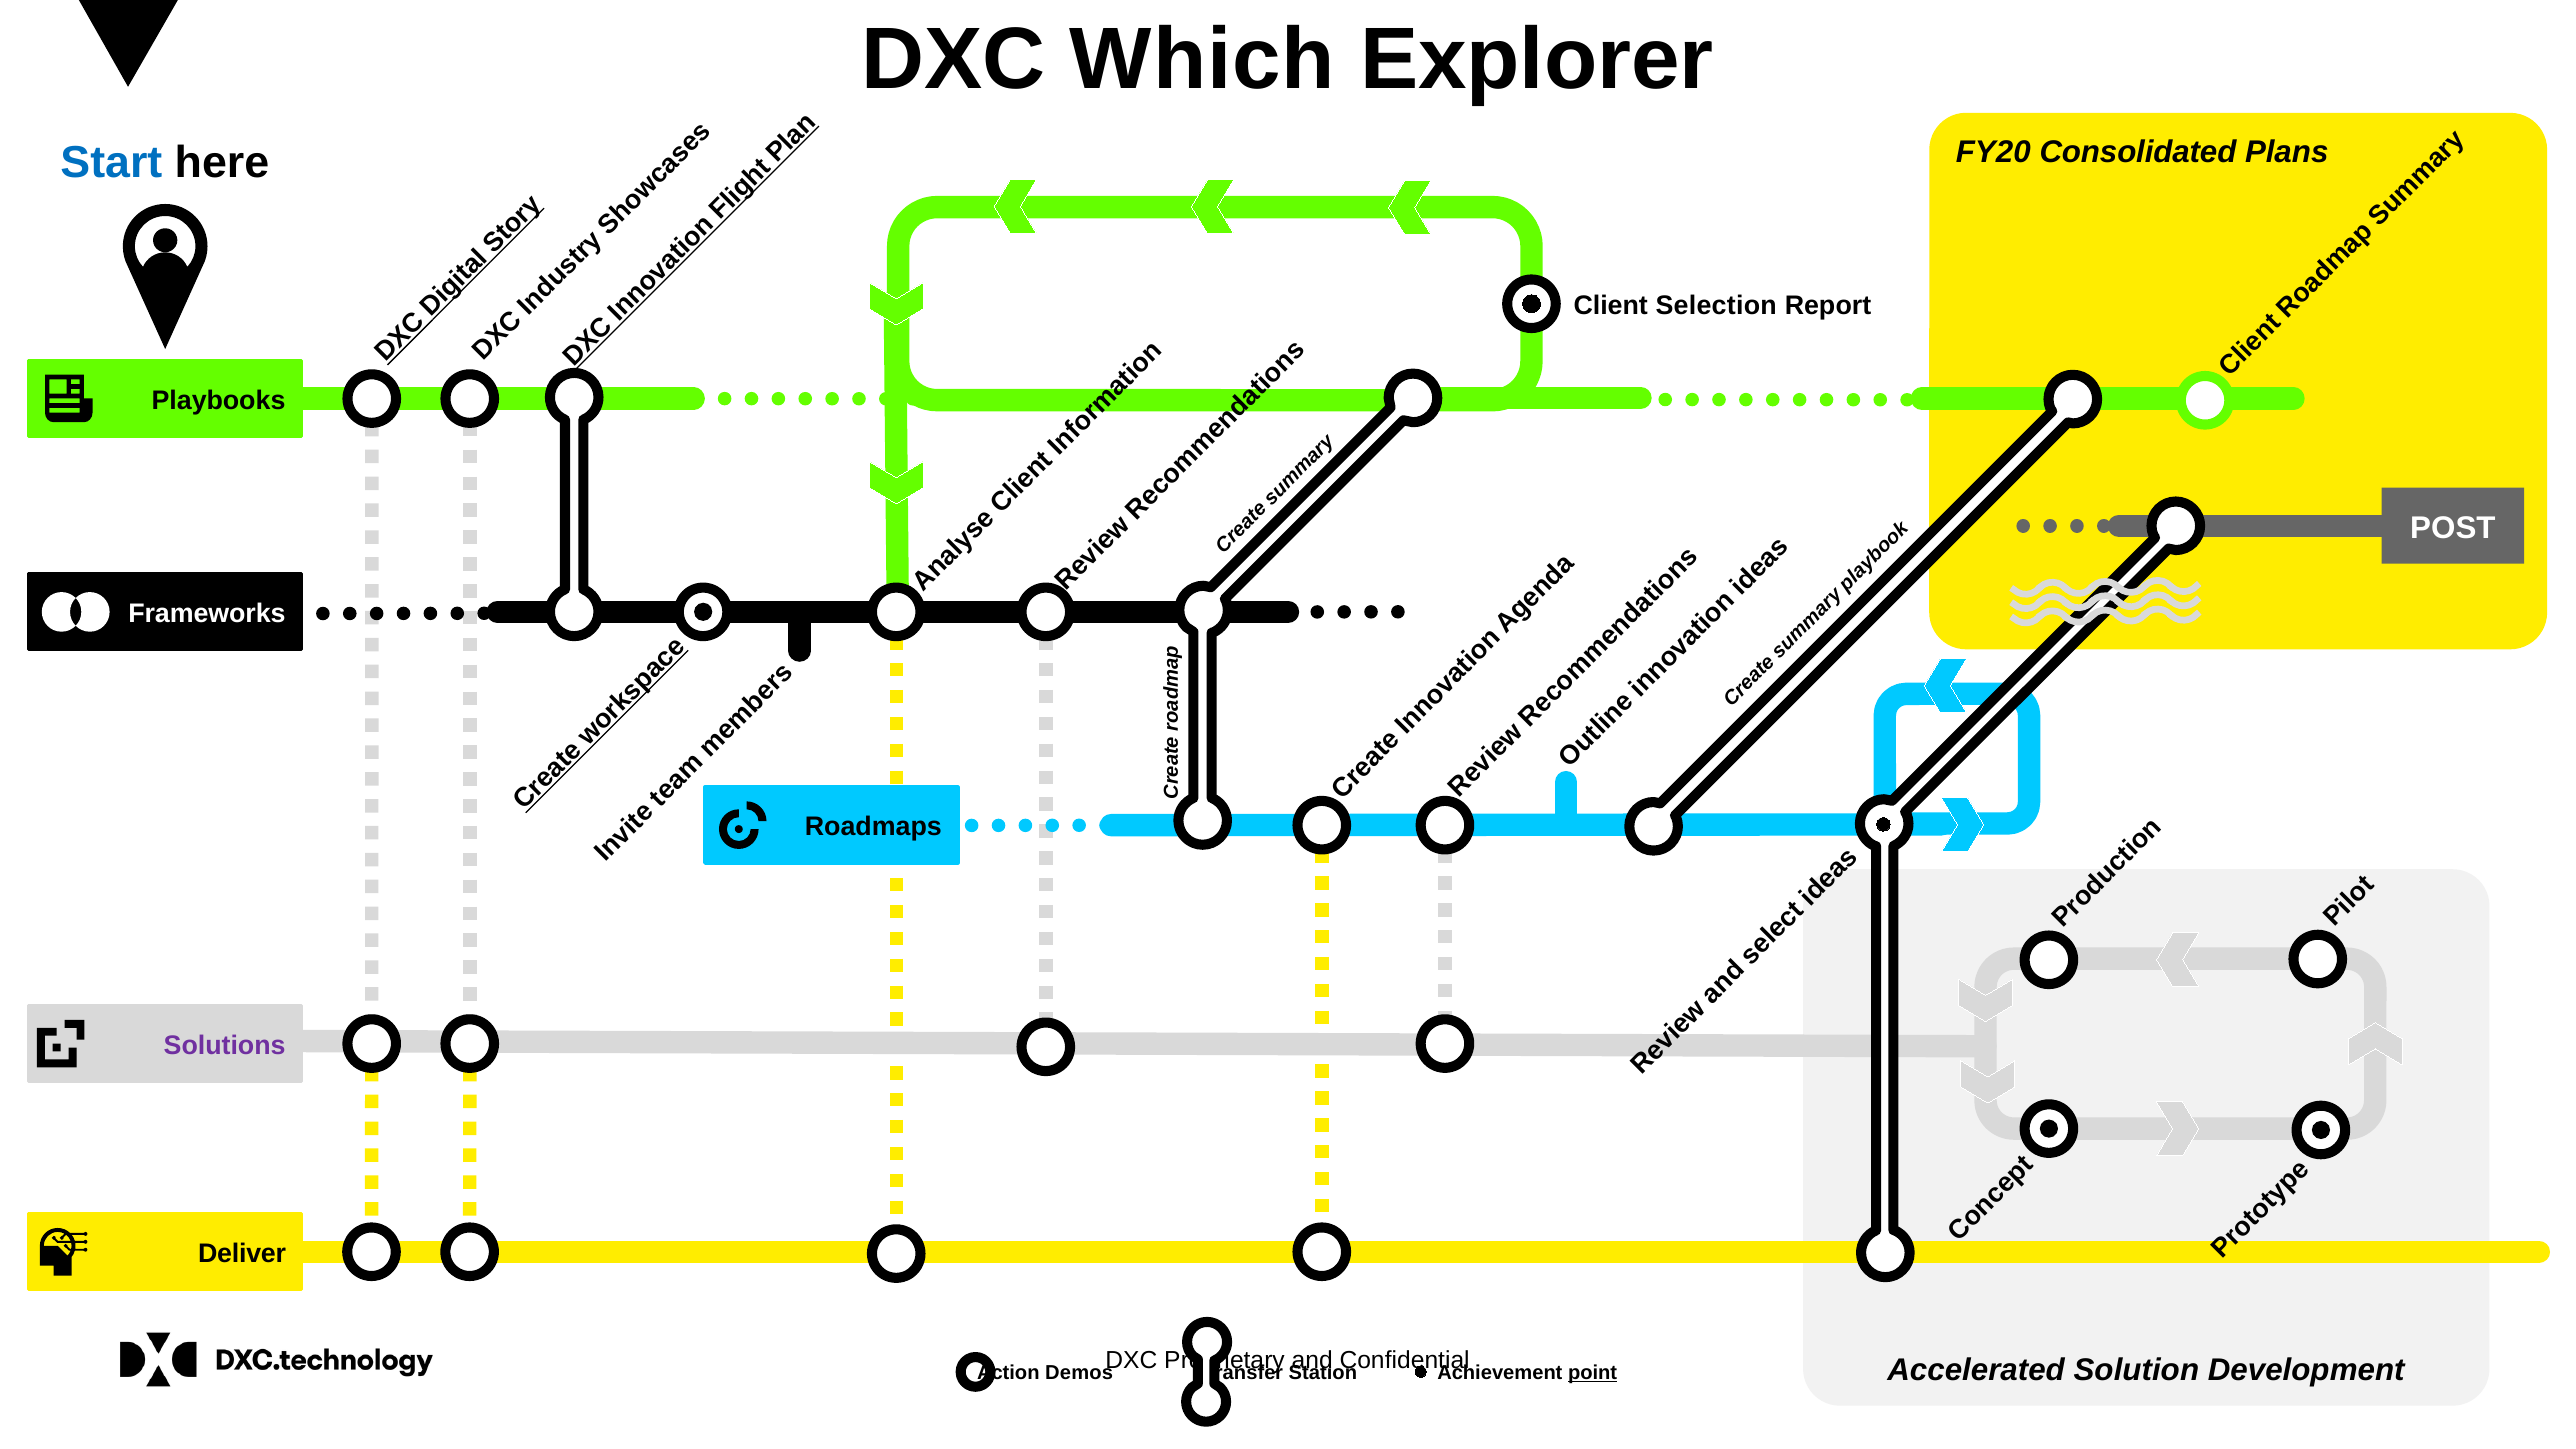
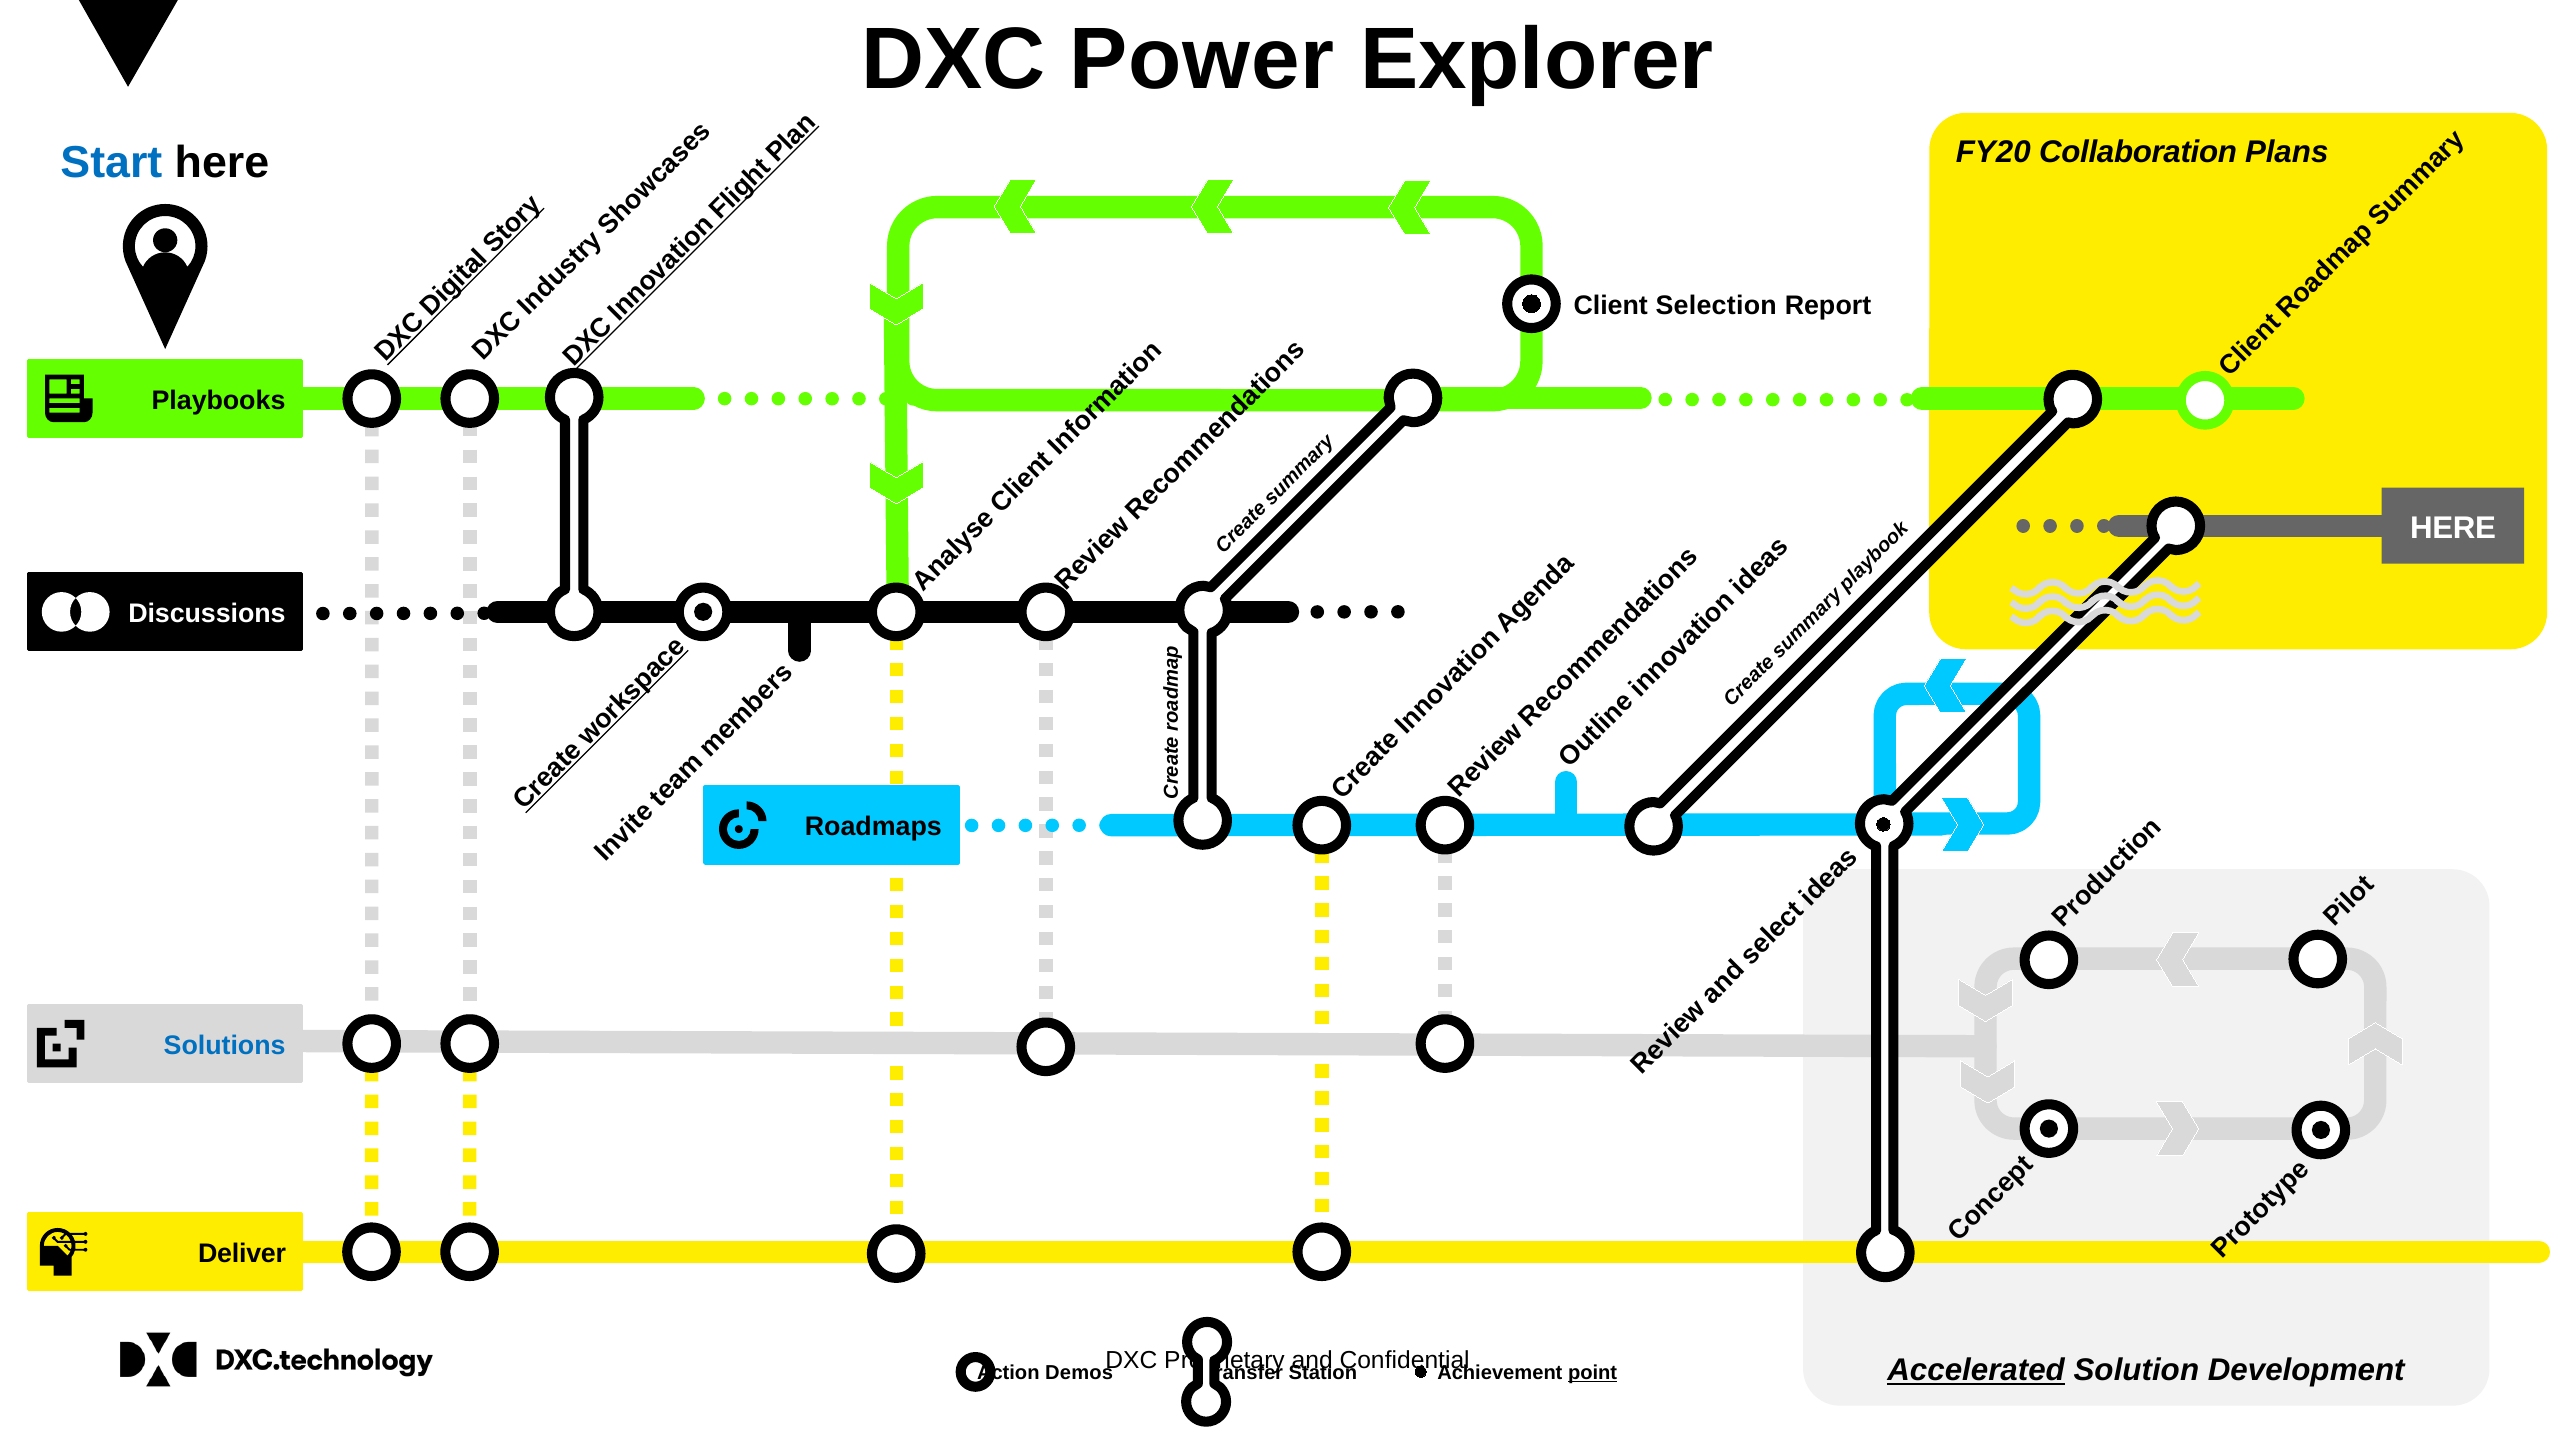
Which: Which -> Power (1202, 59)
Consolidated: Consolidated -> Collaboration (2138, 153)
POST: POST -> HERE (2453, 528)
Frameworks: Frameworks -> Discussions (207, 614)
Solutions colour: purple -> blue (225, 1046)
Accelerated underline: none -> present (1976, 1370)
